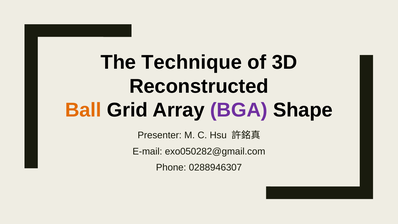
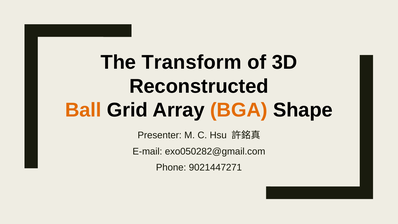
Technique: Technique -> Transform (192, 62)
BGA colour: purple -> orange (239, 110)
0288946307: 0288946307 -> 9021447271 (215, 167)
